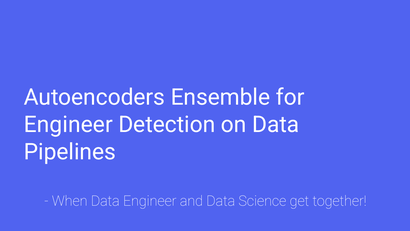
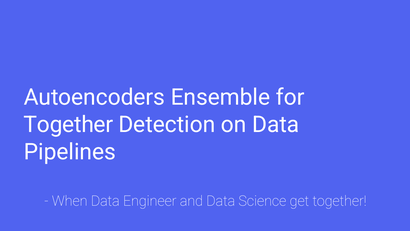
Engineer: Engineer -> Together (68, 124)
